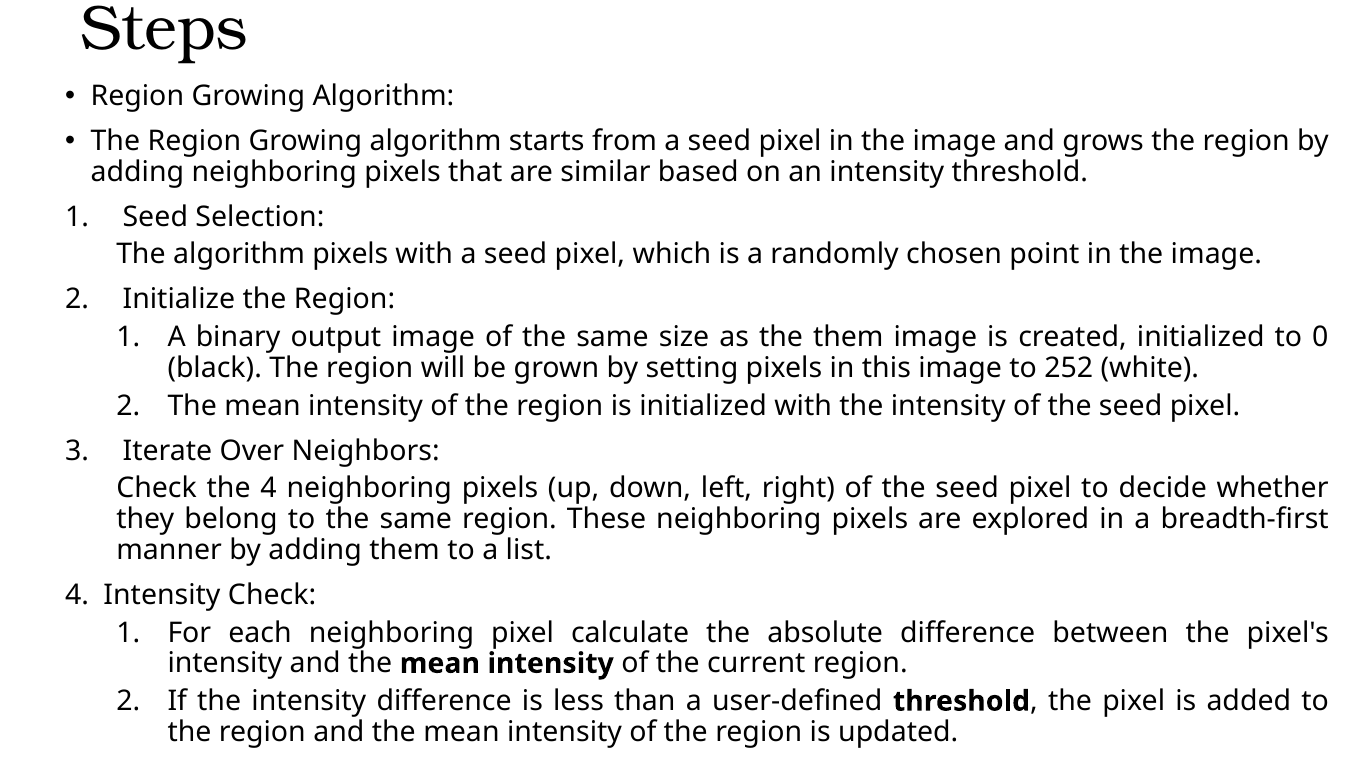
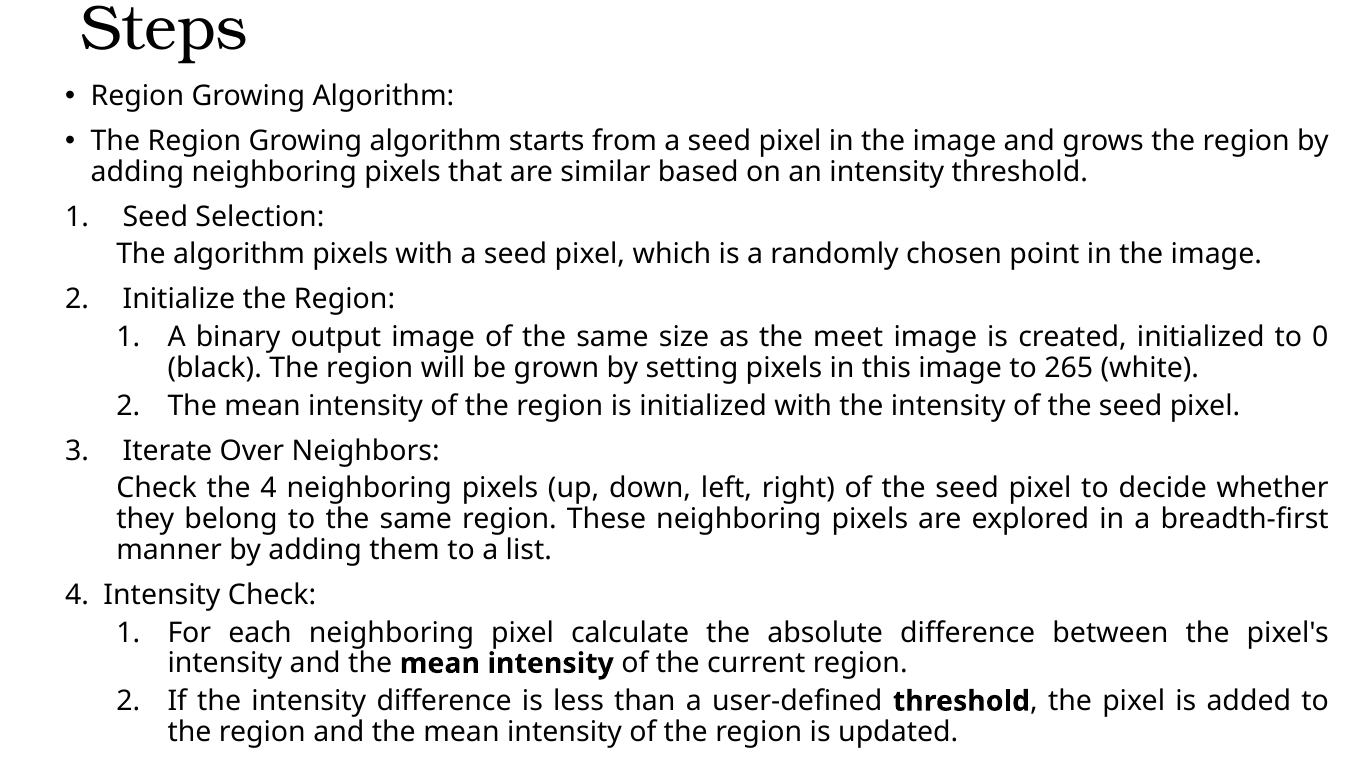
the them: them -> meet (848, 337)
252: 252 -> 265 (1069, 368)
